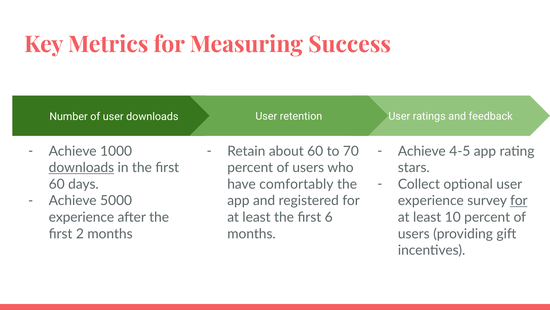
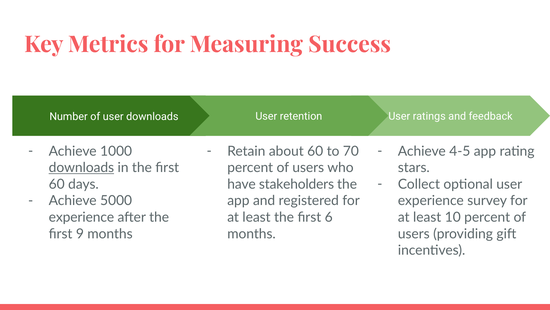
comfortably: comfortably -> stakeholders (297, 184)
for underline: present -> none (519, 200)
2: 2 -> 9 (80, 233)
